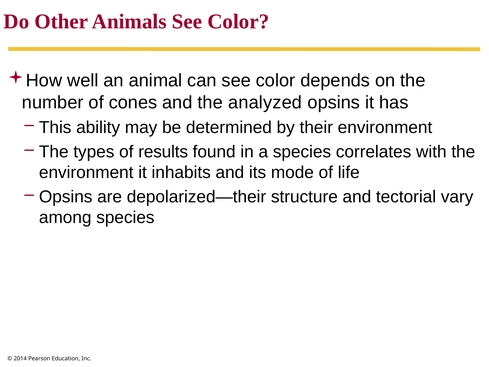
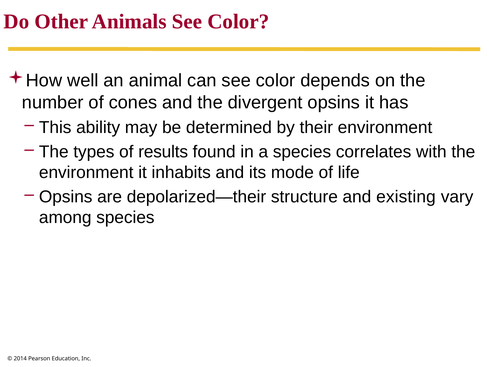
analyzed: analyzed -> divergent (265, 102)
tectorial: tectorial -> existing (406, 197)
